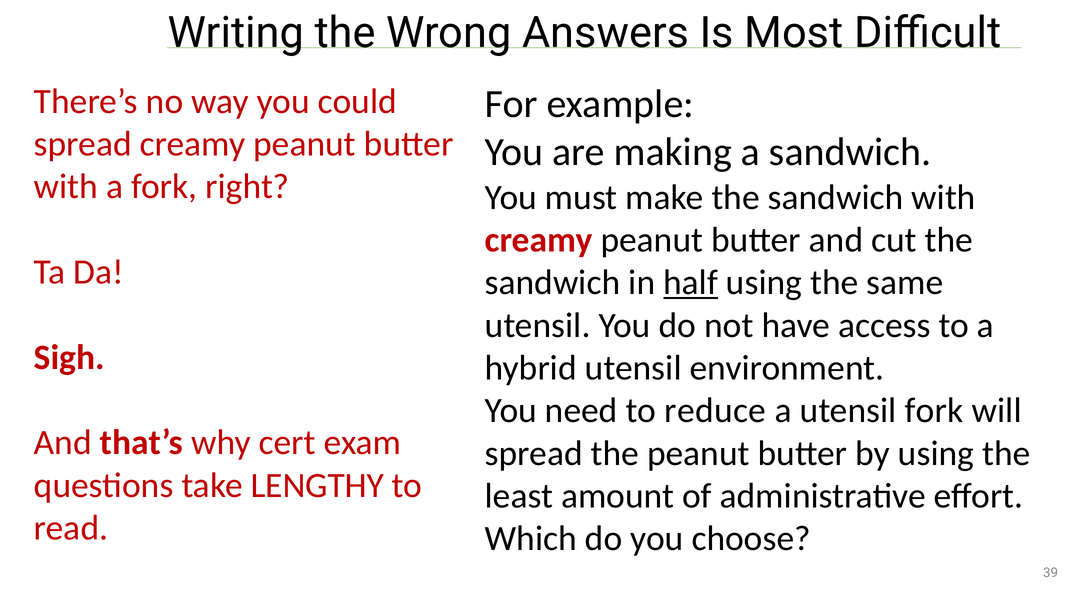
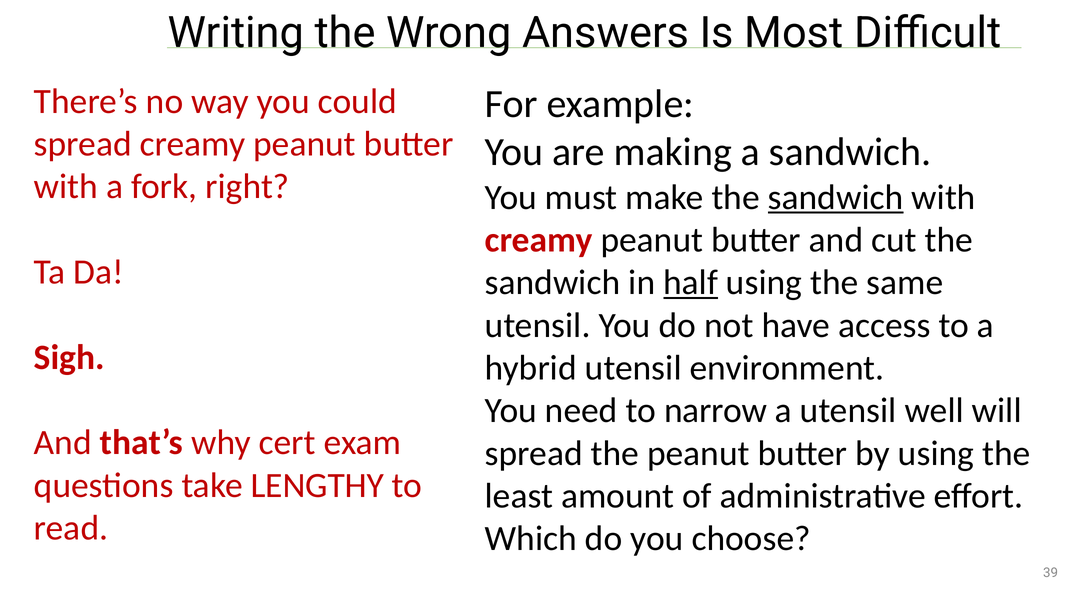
sandwich underline: none -> present (836, 197)
reduce: reduce -> narrow (716, 410)
utensil fork: fork -> well (934, 410)
